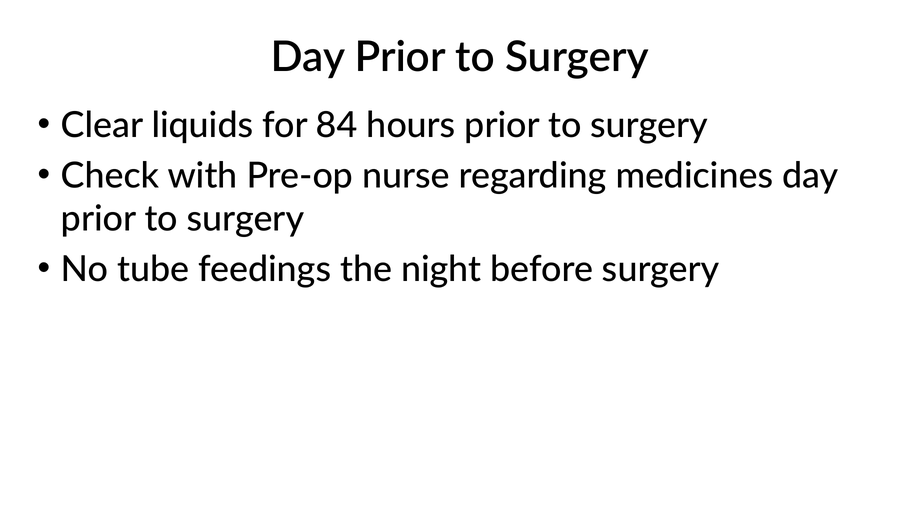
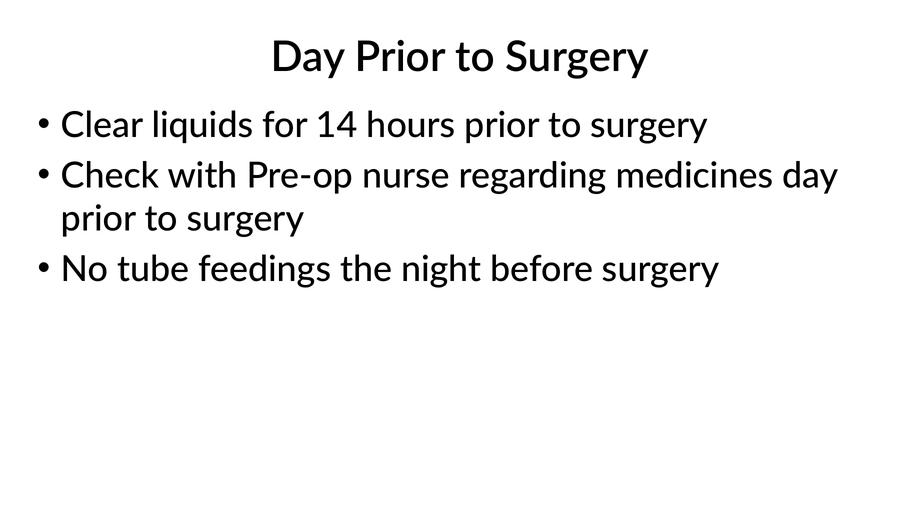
84: 84 -> 14 (337, 125)
